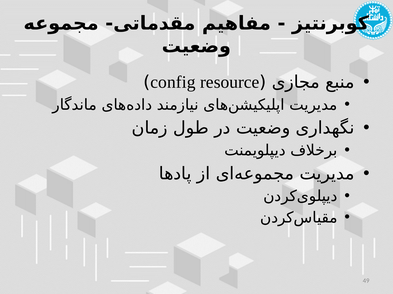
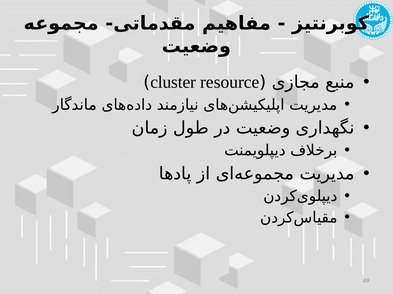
config: config -> cluster (173, 82)
